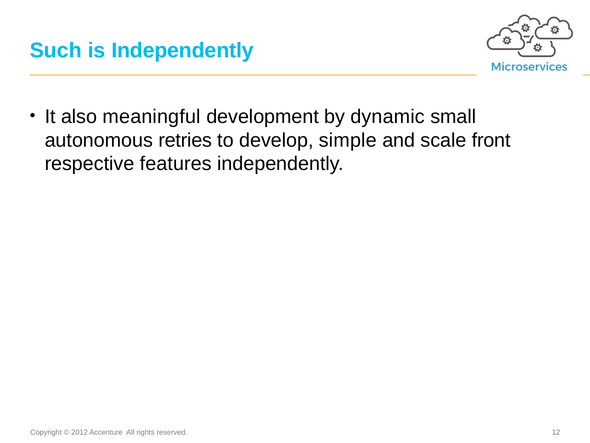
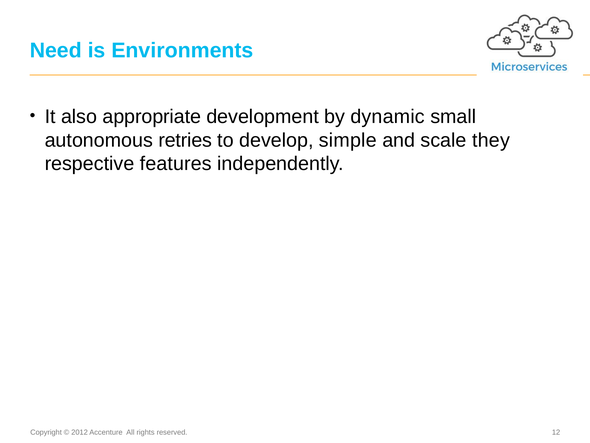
Such: Such -> Need (56, 50)
is Independently: Independently -> Environments (182, 50)
meaningful: meaningful -> appropriate (152, 116)
front: front -> they (491, 140)
